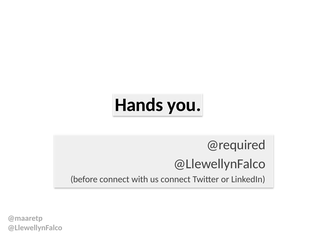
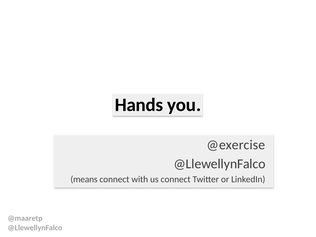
@required: @required -> @exercise (236, 145)
before: before -> means (84, 179)
